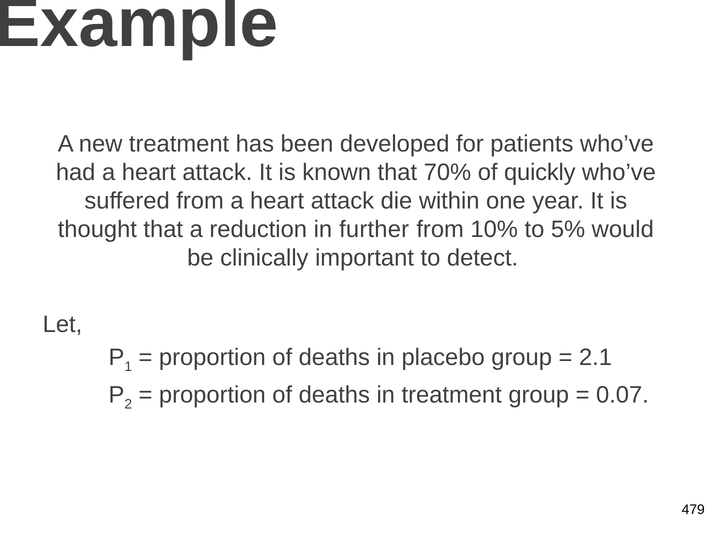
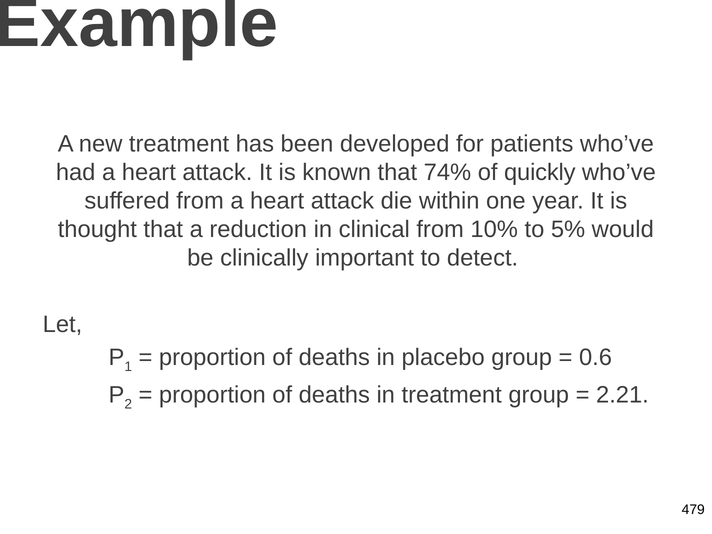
70%: 70% -> 74% (447, 173)
further: further -> clinical (374, 230)
2.1: 2.1 -> 0.6 (596, 358)
0.07: 0.07 -> 2.21 (622, 395)
